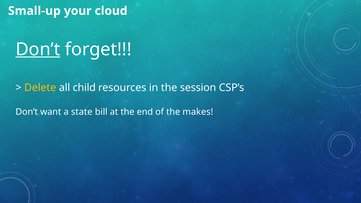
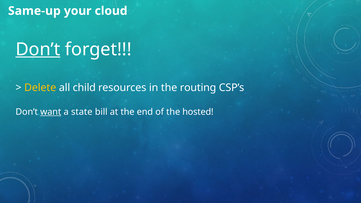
Small-up: Small-up -> Same-up (34, 11)
session: session -> routing (198, 88)
want underline: none -> present (51, 112)
makes: makes -> hosted (198, 112)
